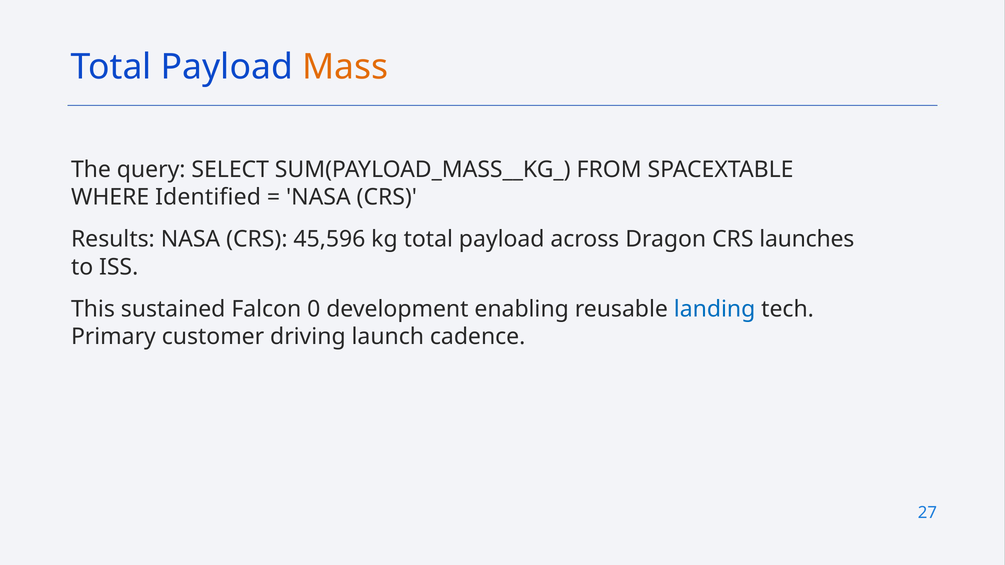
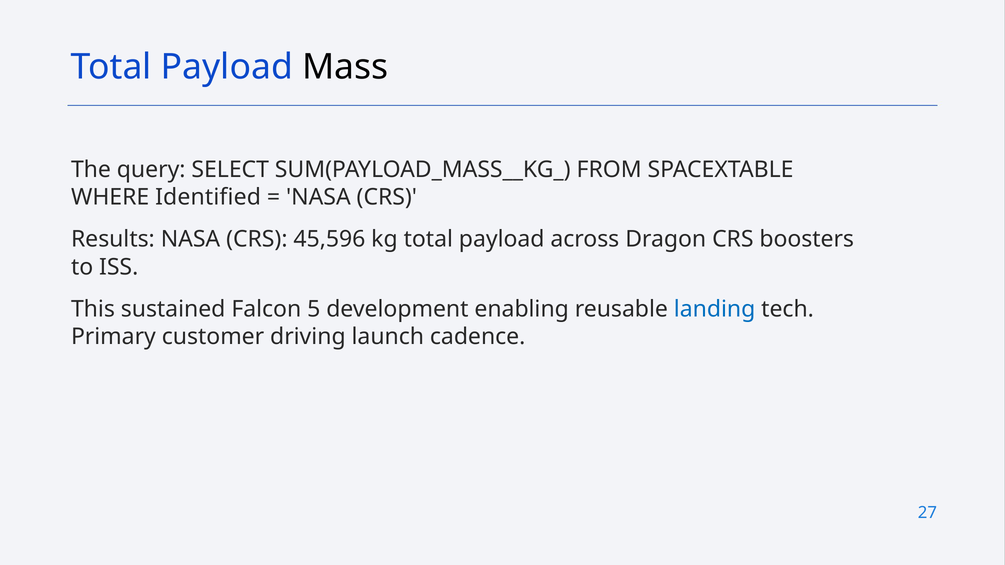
Mass colour: orange -> black (345, 67)
launches: launches -> boosters (807, 240)
0: 0 -> 5 (314, 309)
